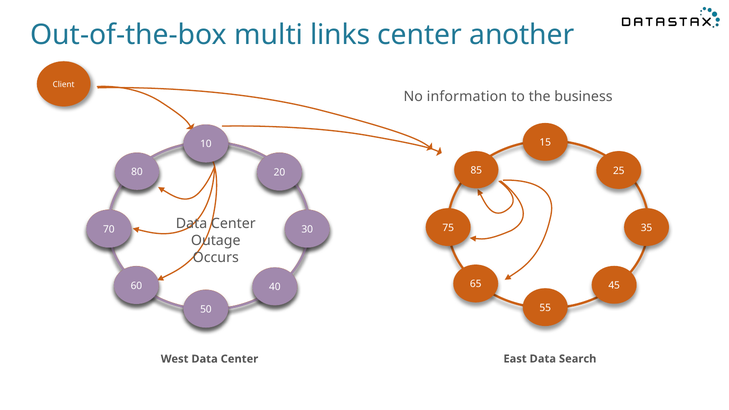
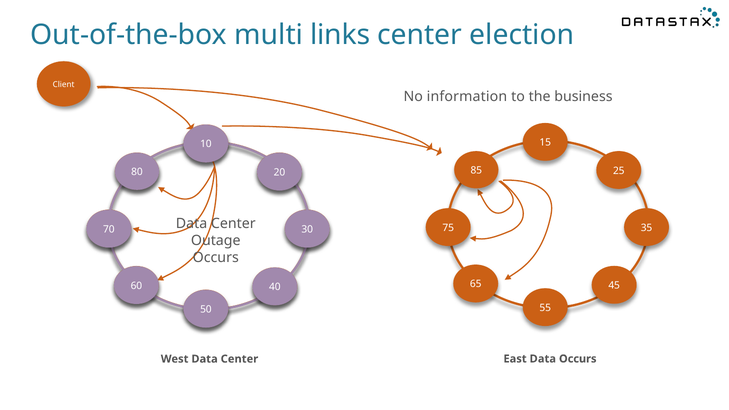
another: another -> election (522, 35)
Data Search: Search -> Occurs (578, 359)
